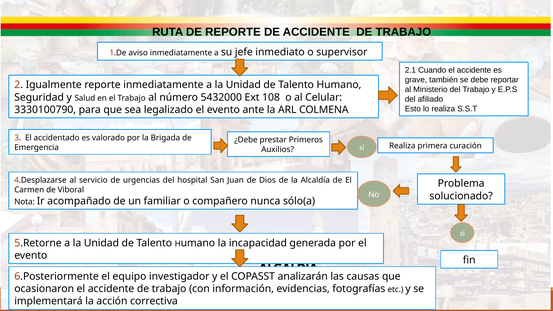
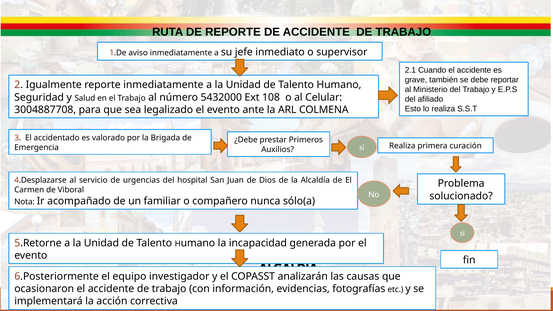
3330100790: 3330100790 -> 3004887708 (45, 110)
